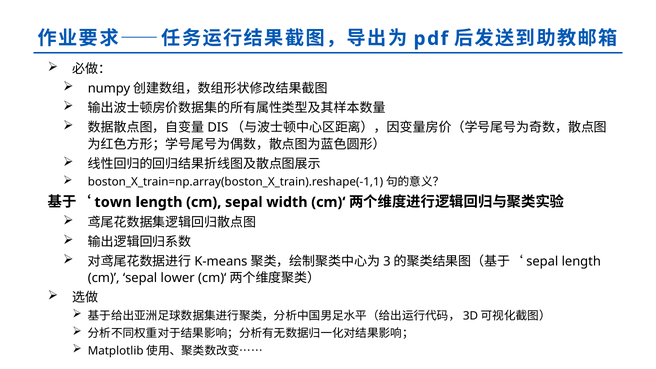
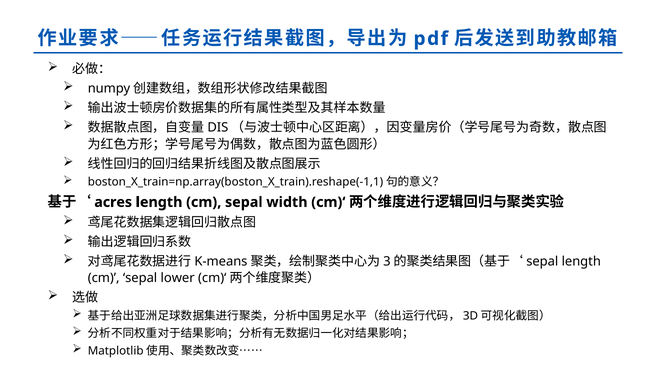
town: town -> acres (113, 202)
